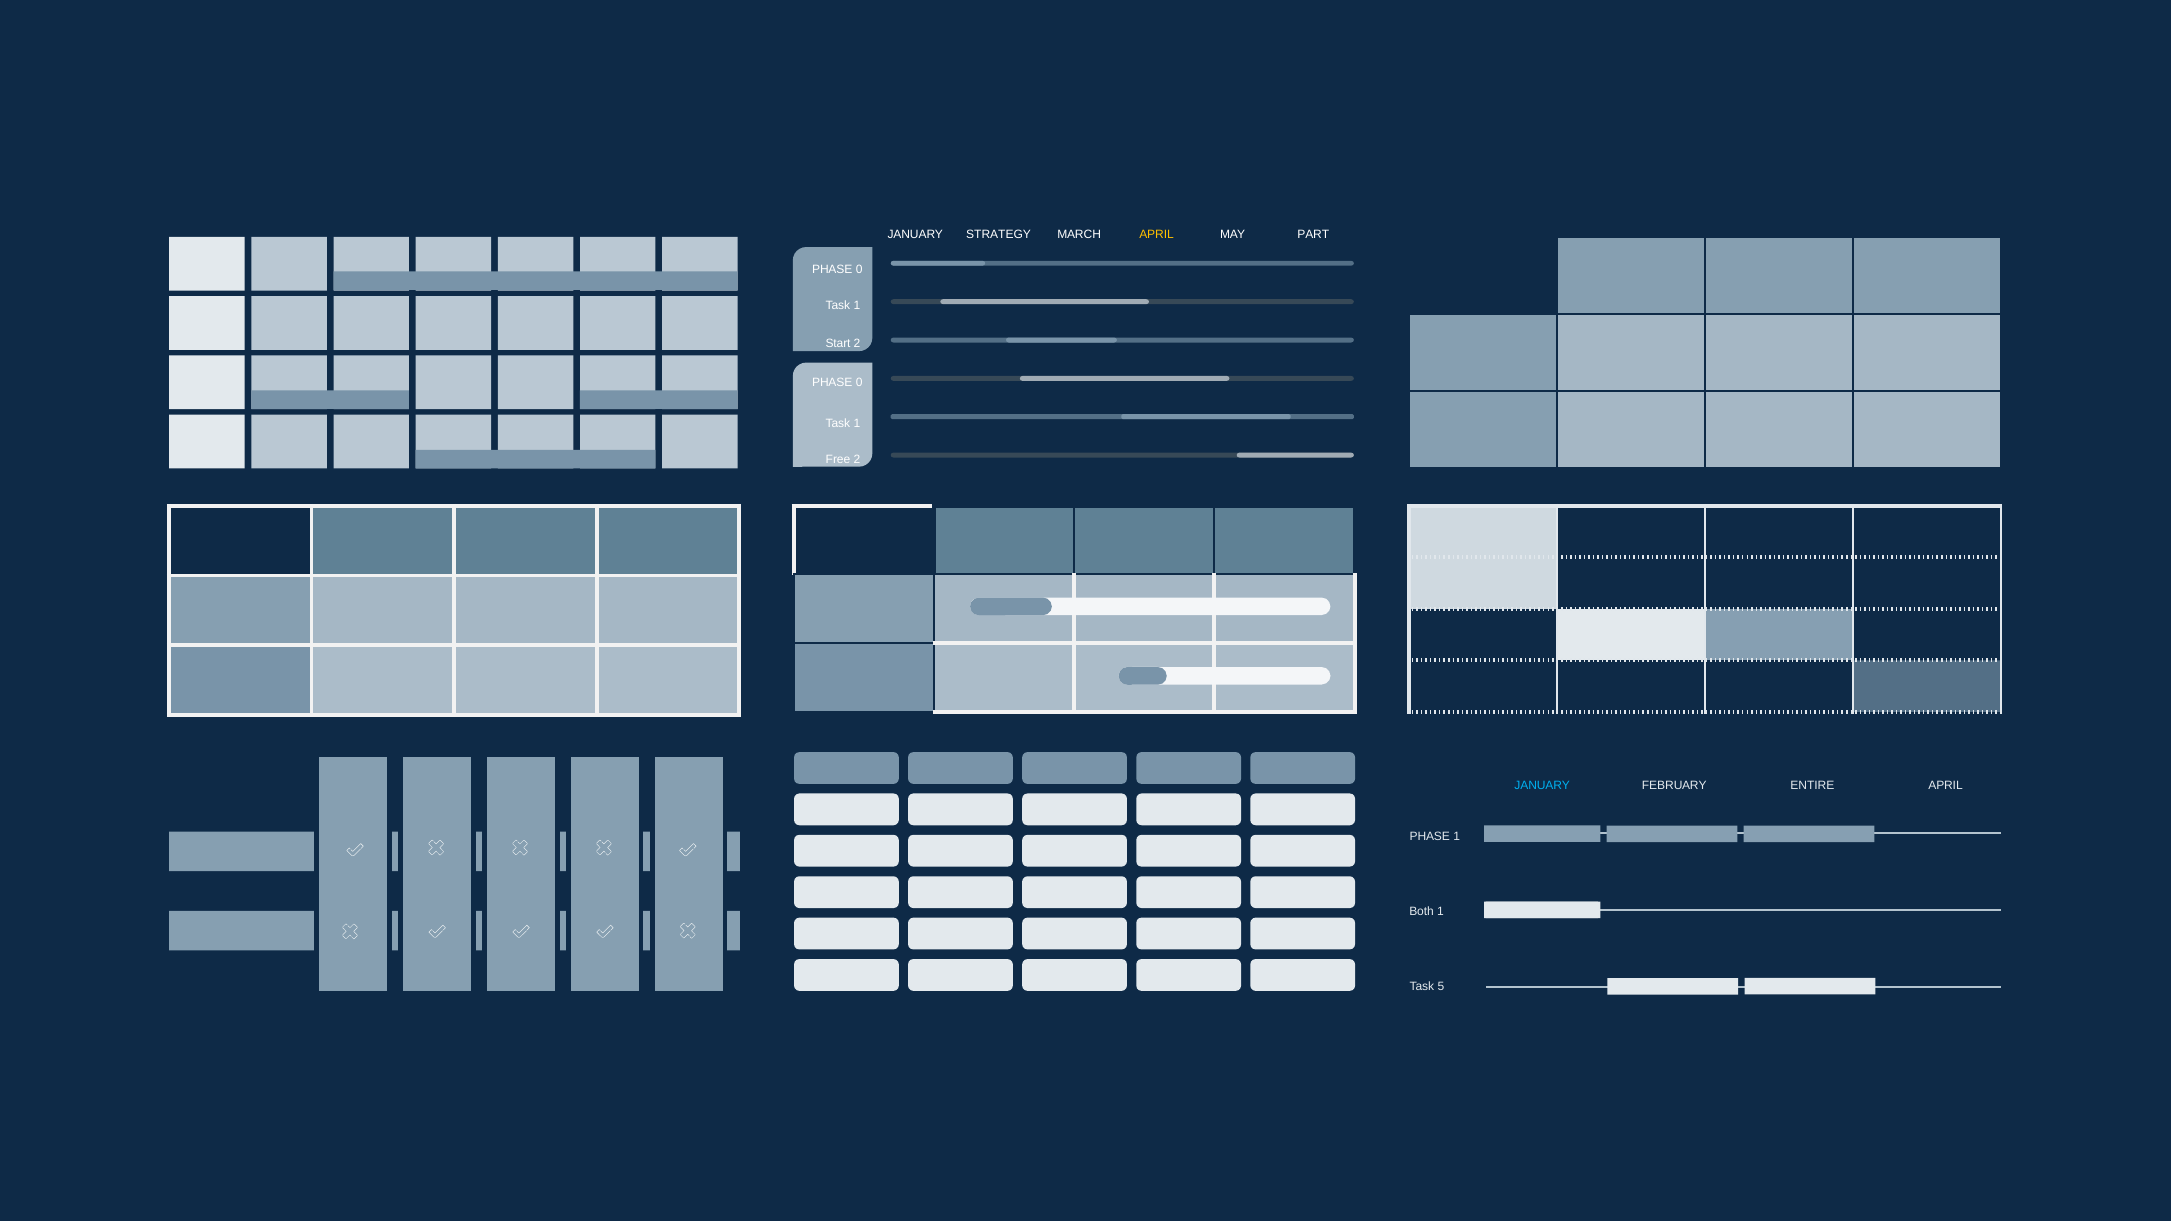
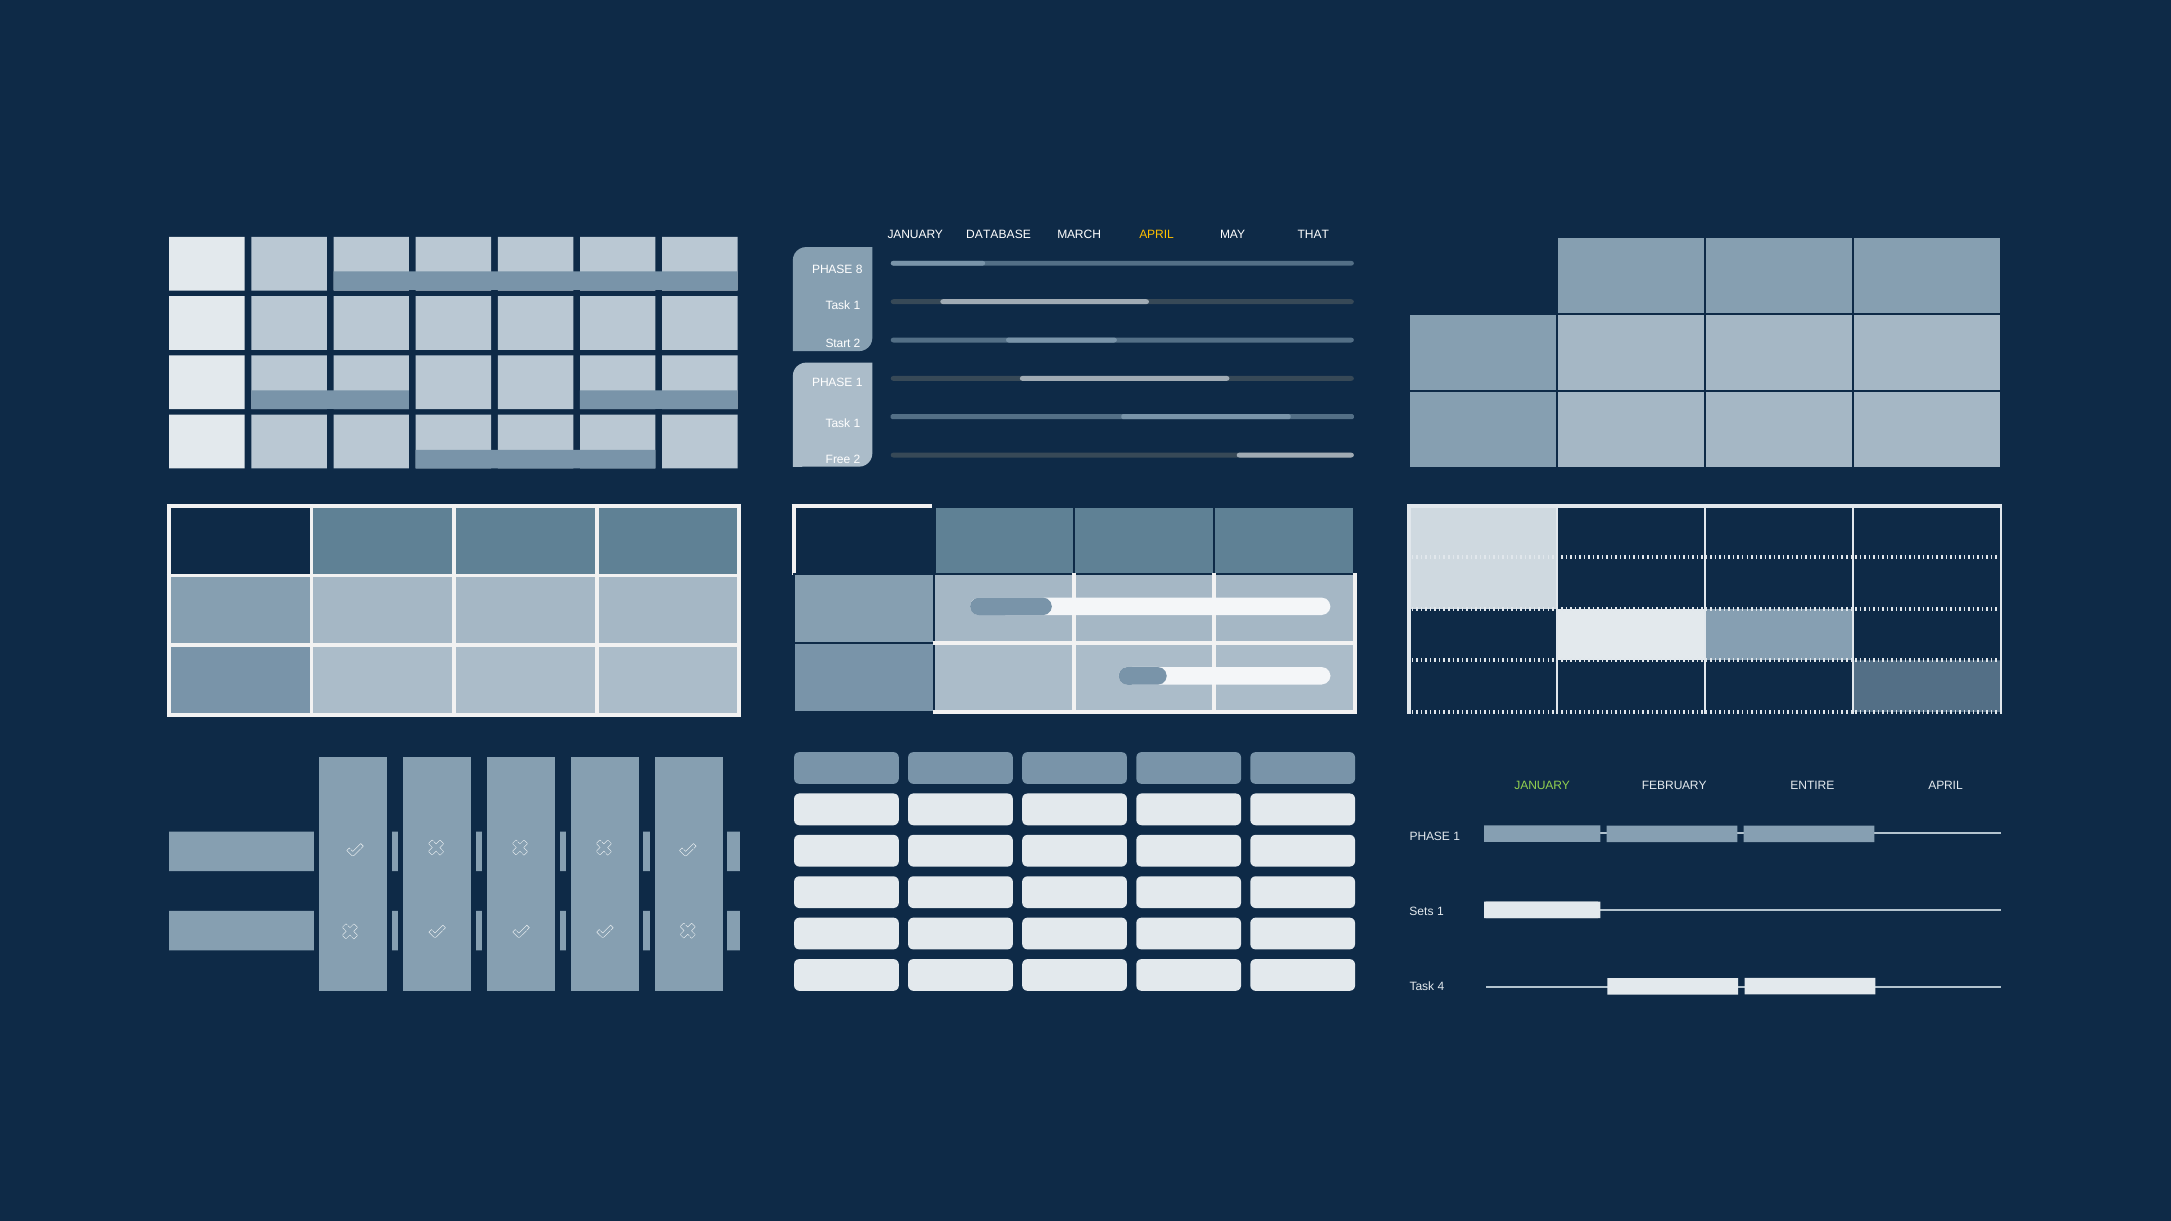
STRATEGY: STRATEGY -> DATABASE (999, 234)
PART: PART -> THAT (1313, 234)
0: 0 -> 8 (859, 269)
0: 0 -> 1 (859, 383)
JANUARY colour: light blue -> light green (1542, 786)
Both: Both -> Sets (1421, 912)
5: 5 -> 4 (1441, 987)
